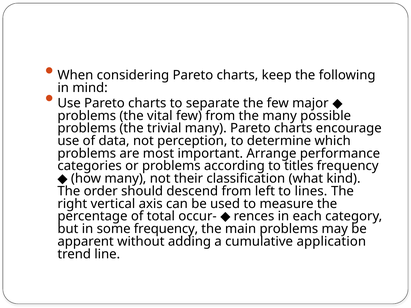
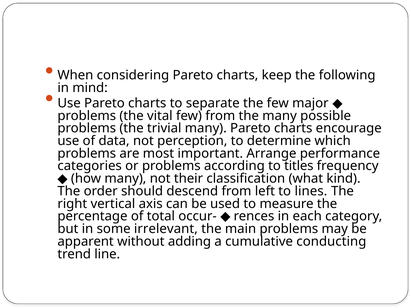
some frequency: frequency -> irrelevant (166, 229)
application: application -> conducting (331, 242)
